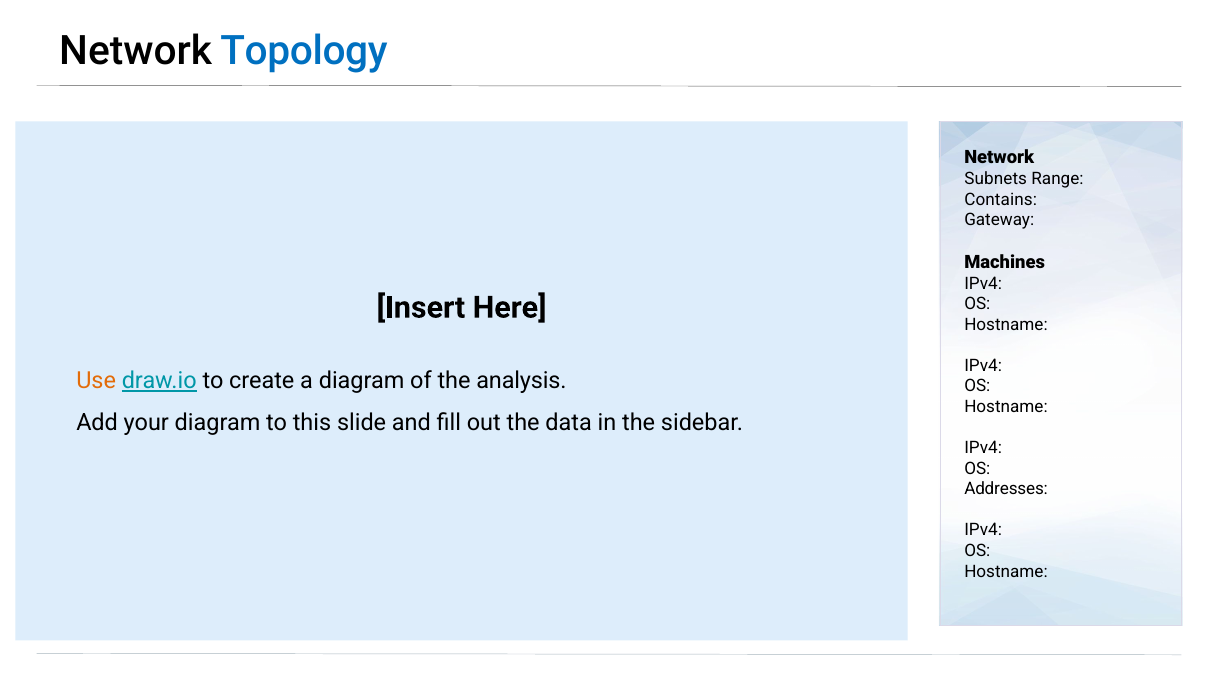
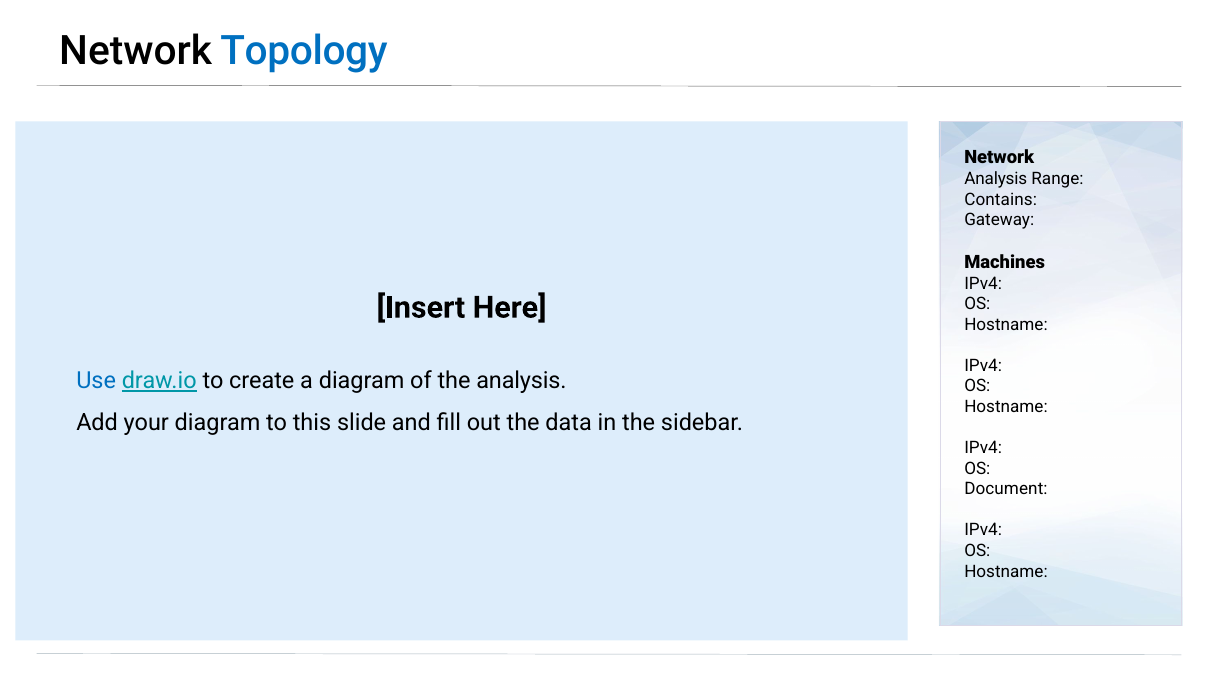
Subnets: Subnets -> Analysis (996, 179)
Use colour: orange -> blue (96, 381)
Addresses: Addresses -> Document (1006, 489)
